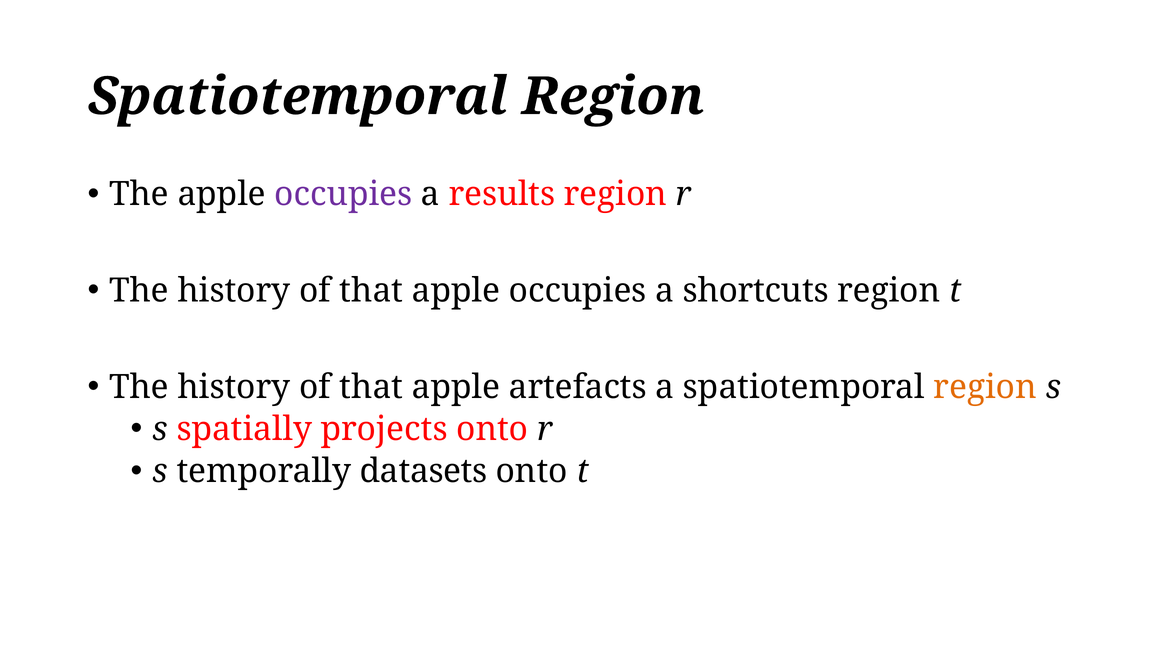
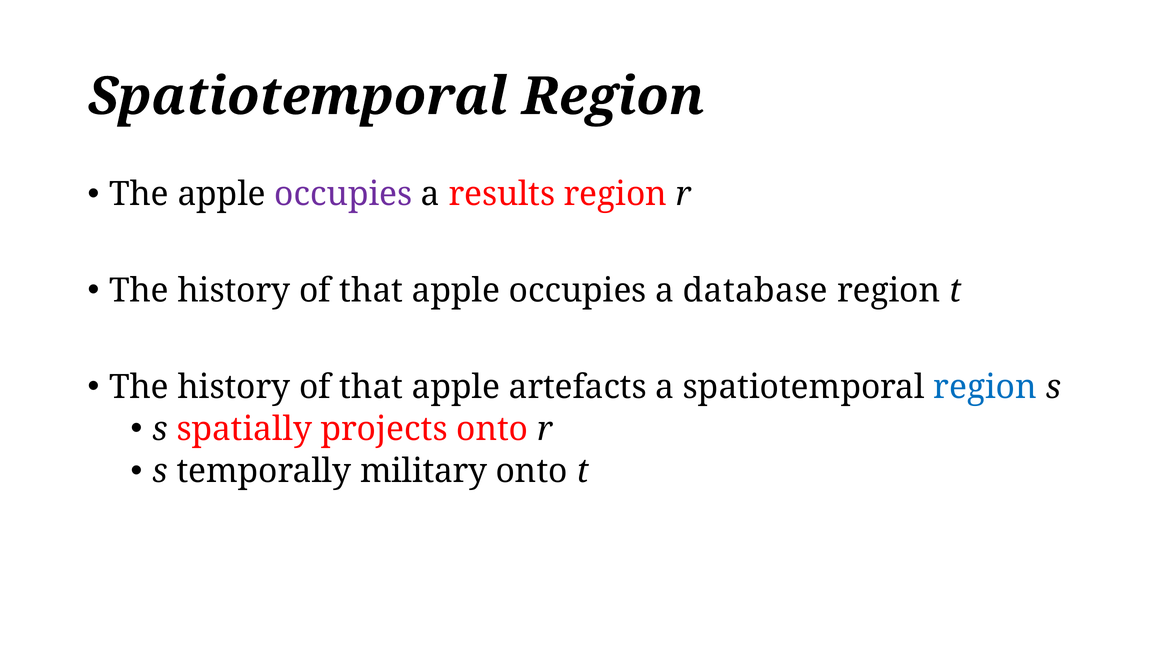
shortcuts: shortcuts -> database (755, 291)
region colour: orange -> blue (985, 387)
datasets: datasets -> military (424, 471)
